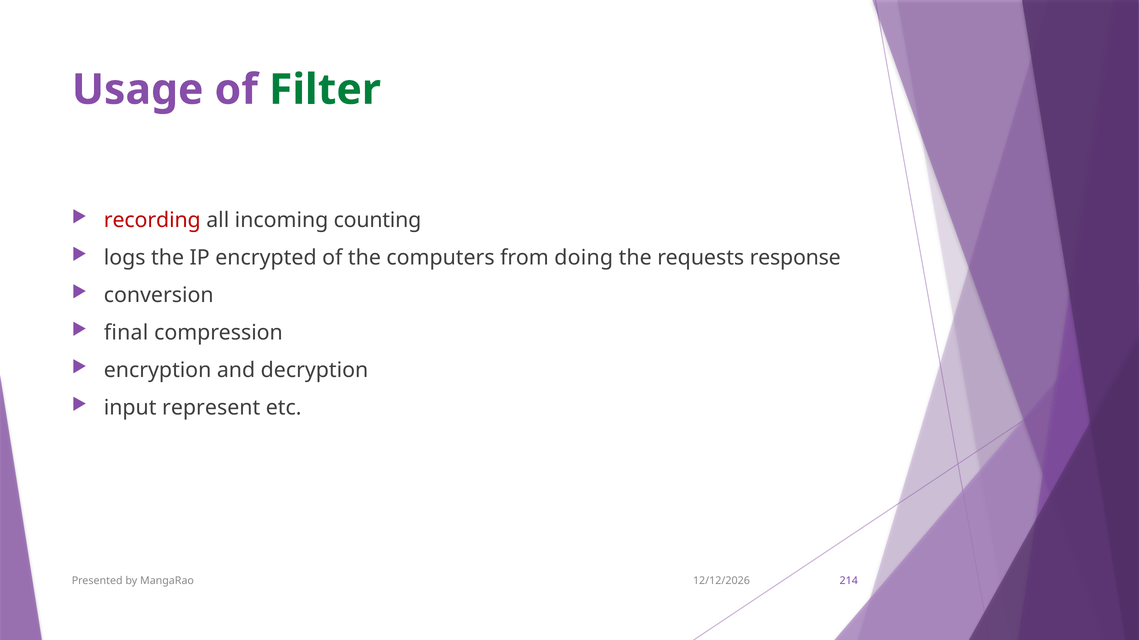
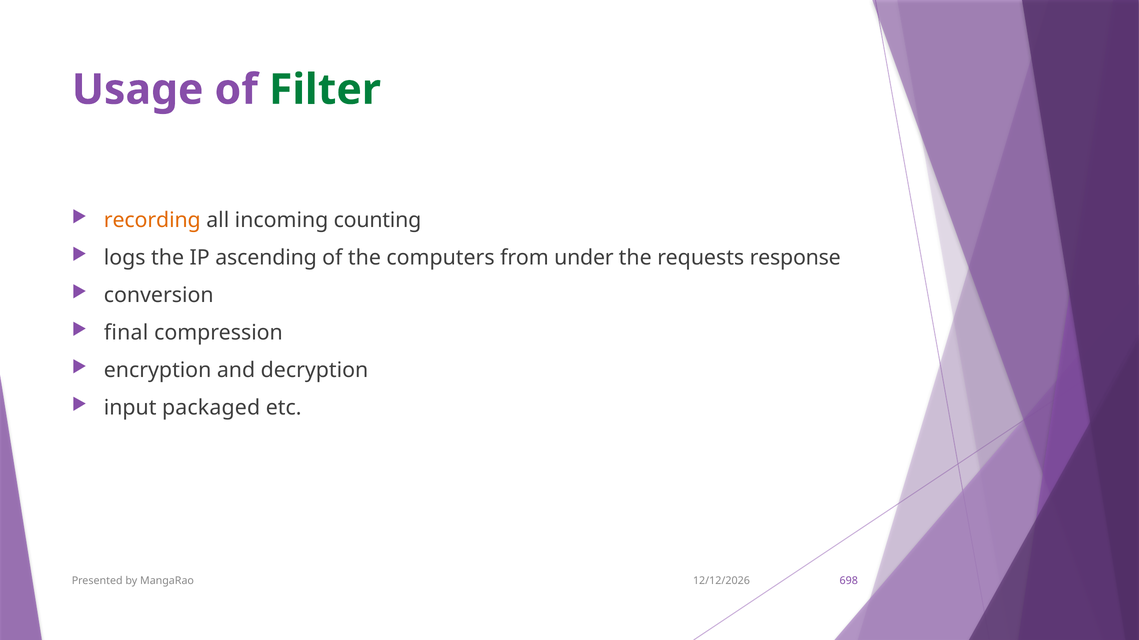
recording colour: red -> orange (152, 220)
encrypted: encrypted -> ascending (266, 258)
doing: doing -> under (584, 258)
represent: represent -> packaged (211, 408)
214: 214 -> 698 (849, 581)
